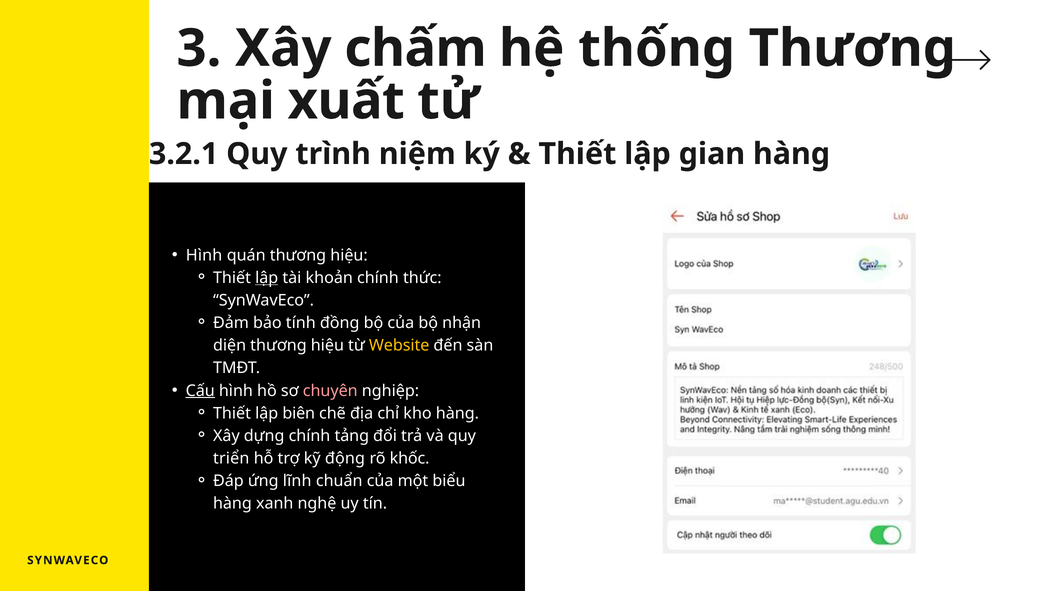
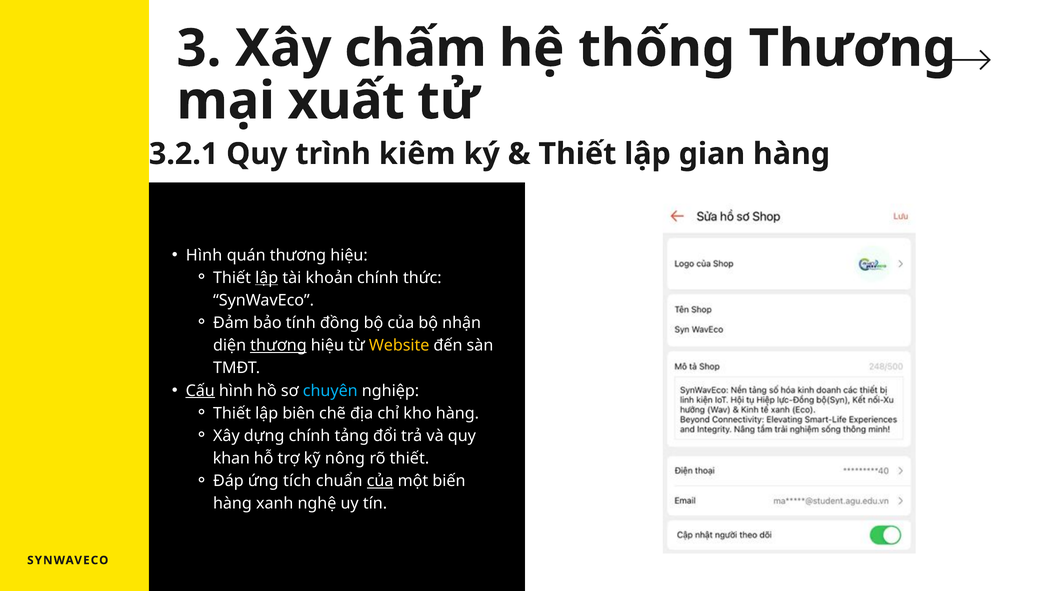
niệm: niệm -> kiêm (417, 154)
thương underline: none -> present (278, 345)
chuyên colour: pink -> light blue (330, 390)
triển: triển -> khan (231, 458)
động: động -> nông (345, 458)
rõ khốc: khốc -> thiết (409, 458)
lĩnh: lĩnh -> tích (297, 481)
của underline: none -> present (380, 481)
biểu: biểu -> biến (449, 481)
